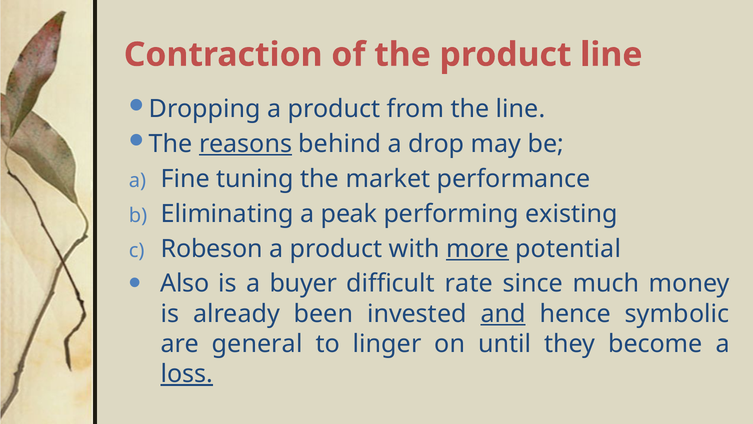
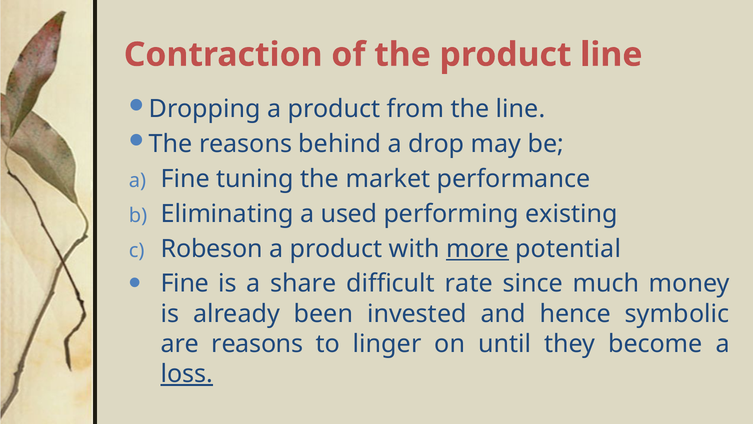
reasons underline: present -> none (246, 144)
peak: peak -> used (349, 214)
Also: Also -> Fine (185, 283)
buyer: buyer -> share (303, 283)
and underline: present -> none (503, 314)
are general: general -> reasons (257, 344)
